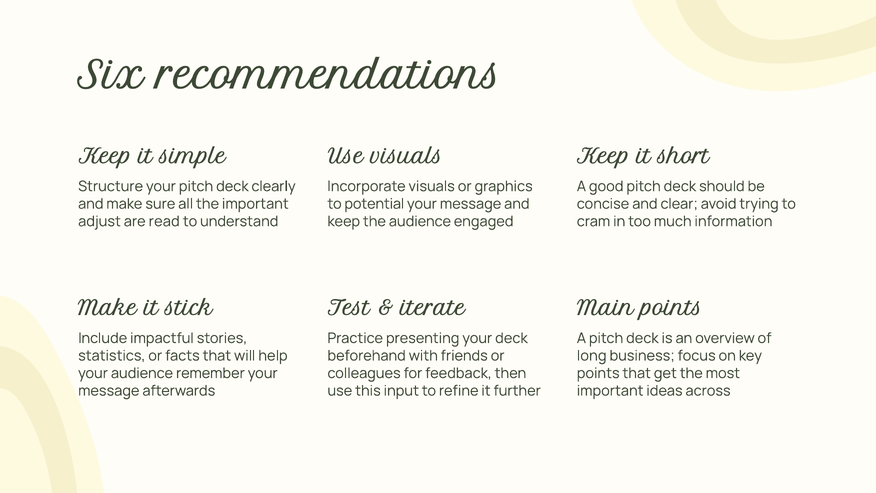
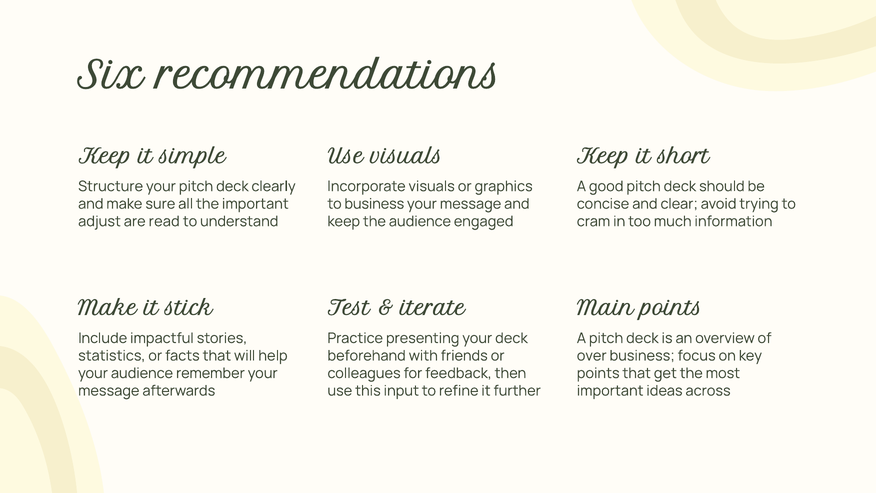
to potential: potential -> business (374, 204)
long: long -> over (592, 356)
